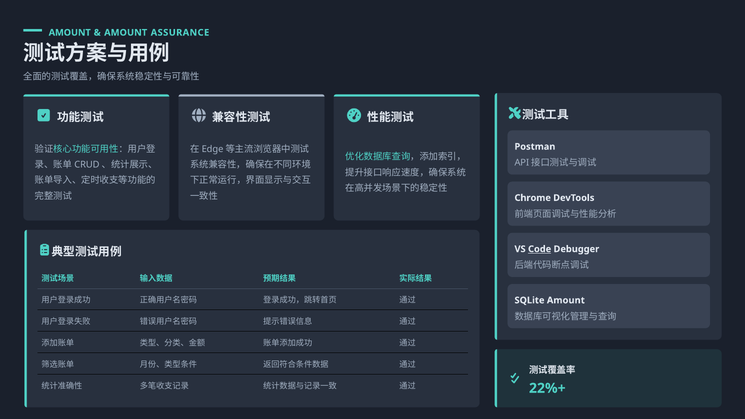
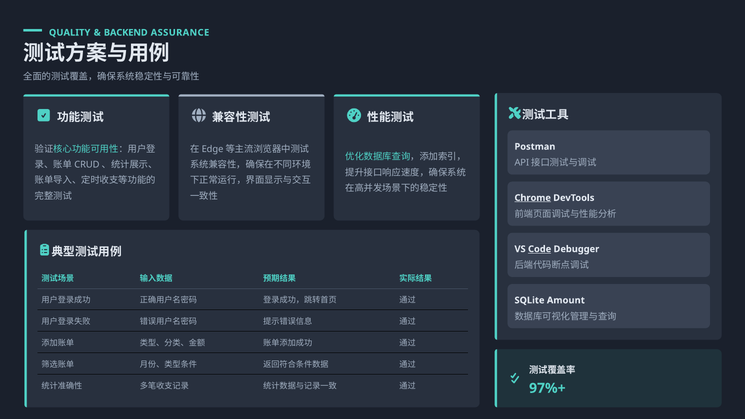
AMOUNT: AMOUNT -> QUALITY (70, 33)
AMOUNT: AMOUNT -> BACKEND (126, 33)
Chrome underline: none -> present (533, 198)
22%+: 22%+ -> 97%+ (547, 388)
